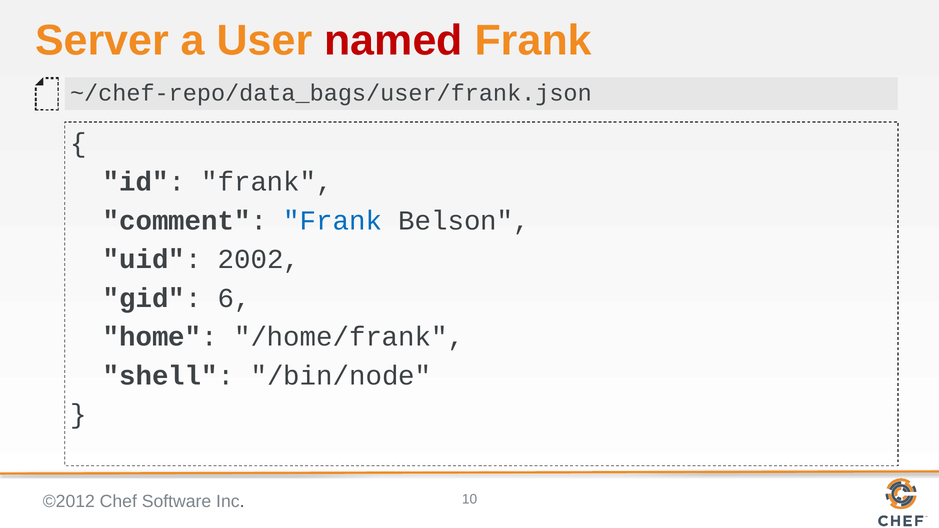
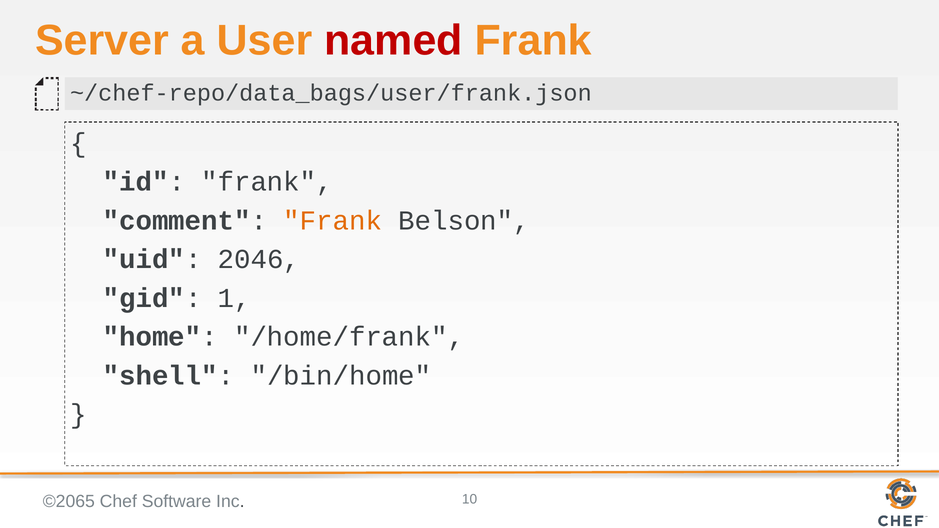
Frank colour: blue -> orange (333, 221)
2002: 2002 -> 2046 (259, 259)
6: 6 -> 1 (234, 298)
/bin/node: /bin/node -> /bin/home (341, 376)
©2012: ©2012 -> ©2065 (69, 502)
